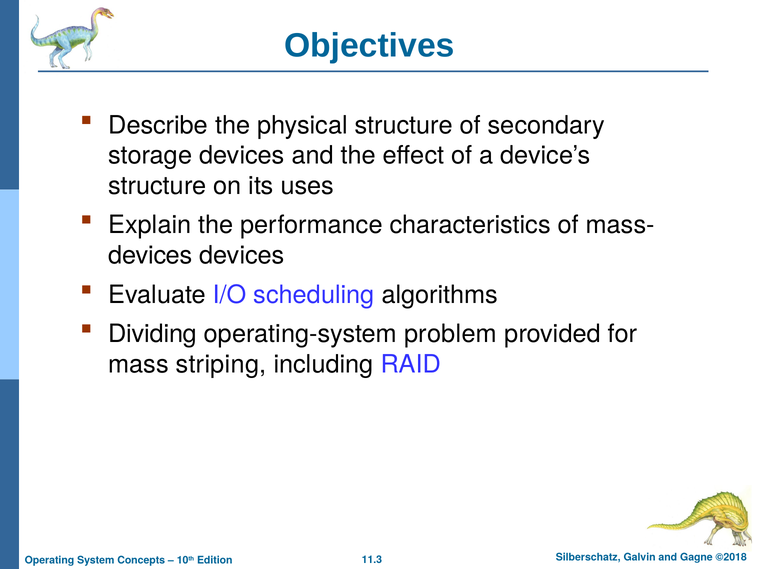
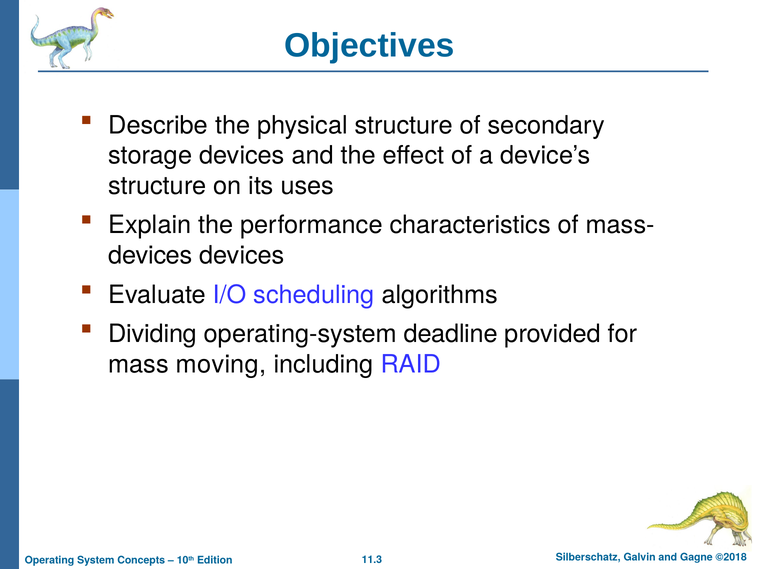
problem: problem -> deadline (451, 334)
striping: striping -> moving (221, 364)
